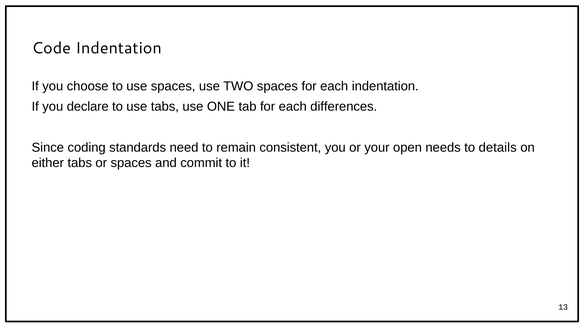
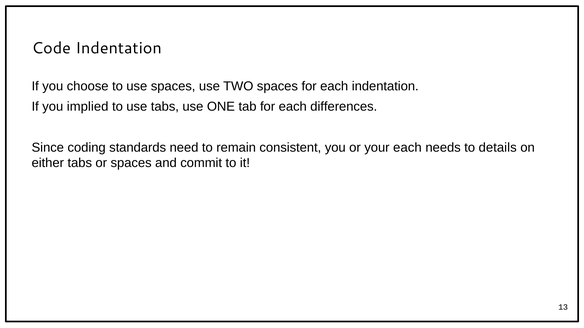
declare: declare -> implied (88, 107)
your open: open -> each (407, 148)
